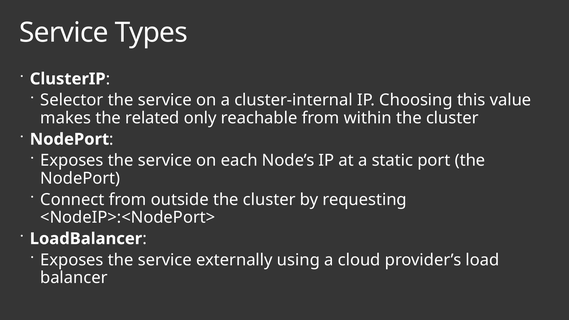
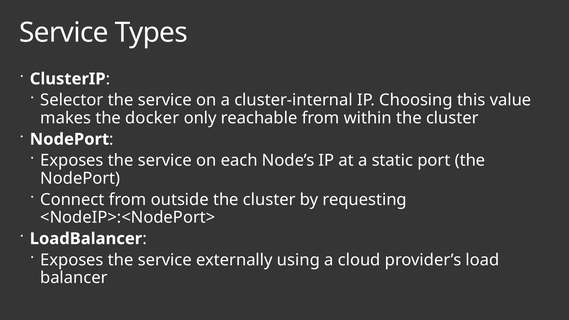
related: related -> docker (152, 118)
